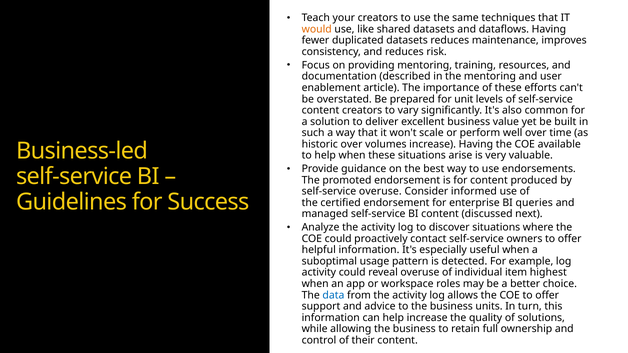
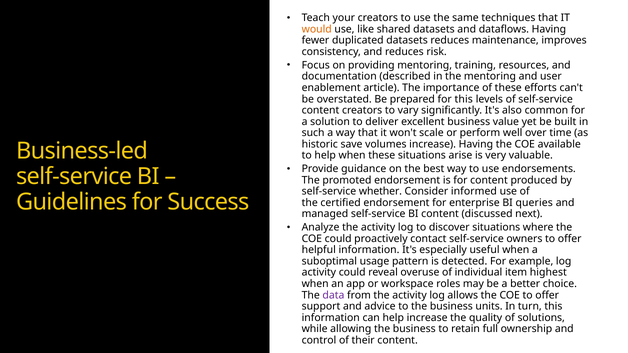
for unit: unit -> this (464, 99)
historic over: over -> save (352, 144)
self-service overuse: overuse -> whether (380, 192)
data colour: blue -> purple (333, 295)
